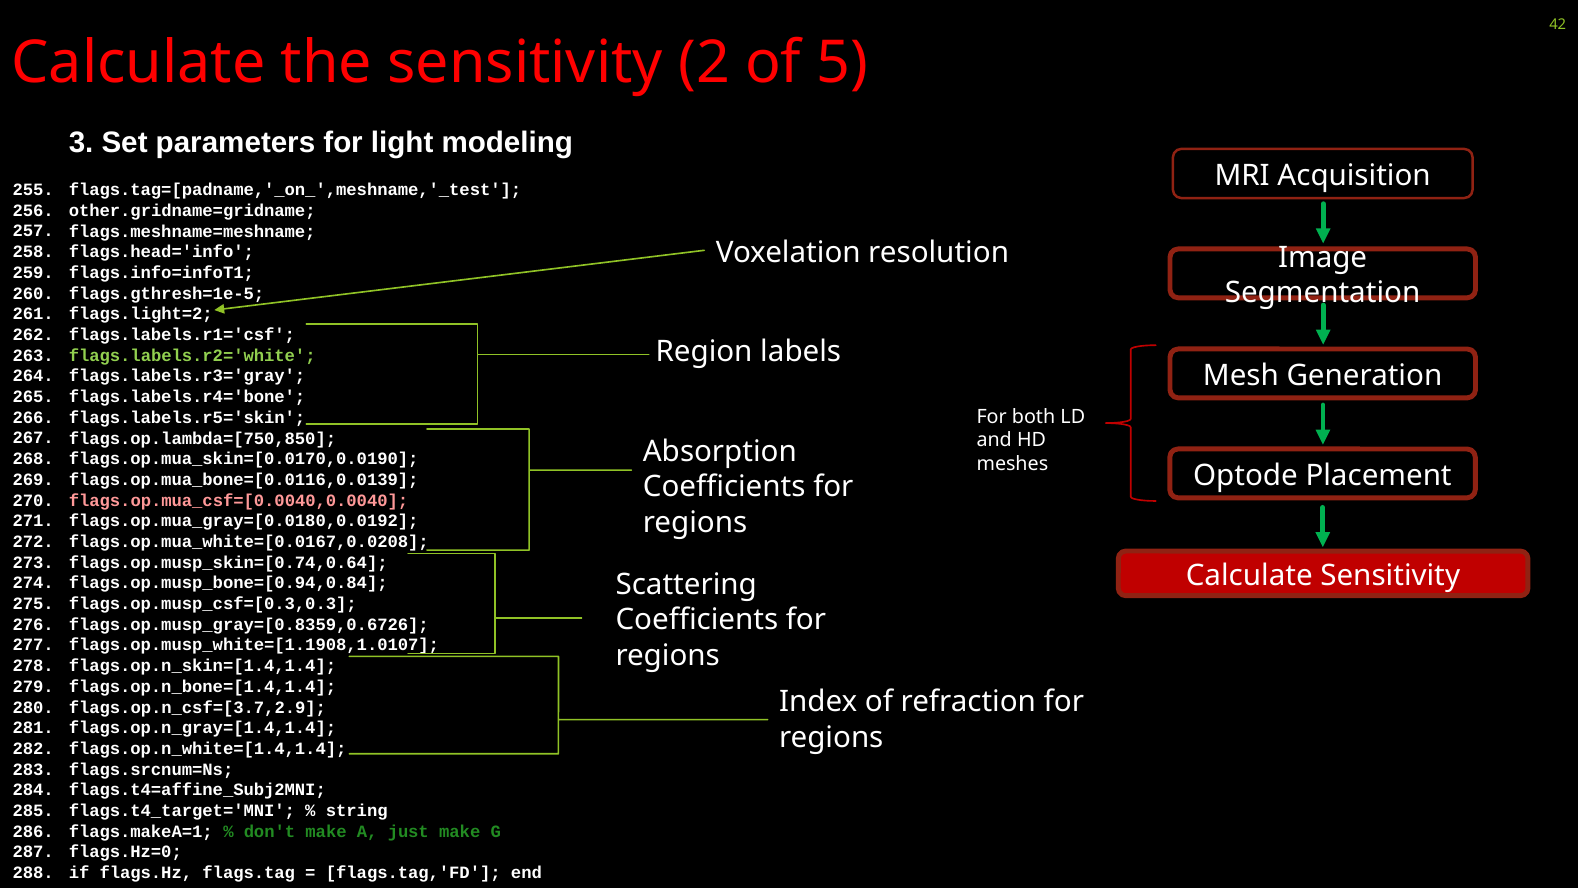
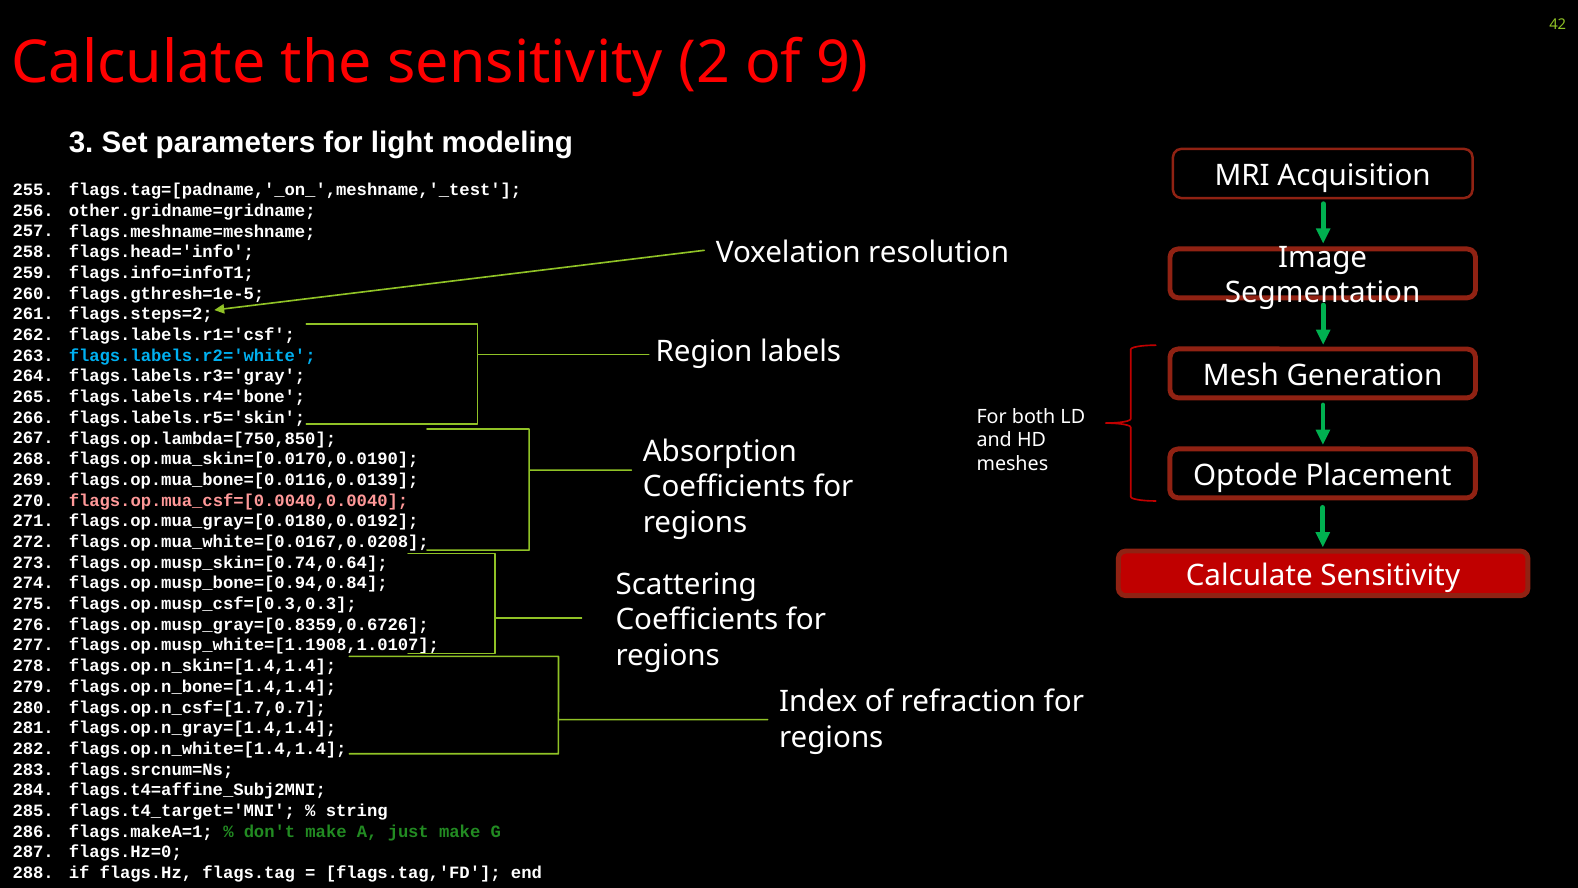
5: 5 -> 9 (842, 63)
flags.light=2: flags.light=2 -> flags.steps=2 (141, 314)
flags.labels.r2='white colour: light green -> light blue (192, 355)
flags.op.n_csf=[3.7,2.9: flags.op.n_csf=[3.7,2.9 -> flags.op.n_csf=[1.7,0.7 (197, 707)
